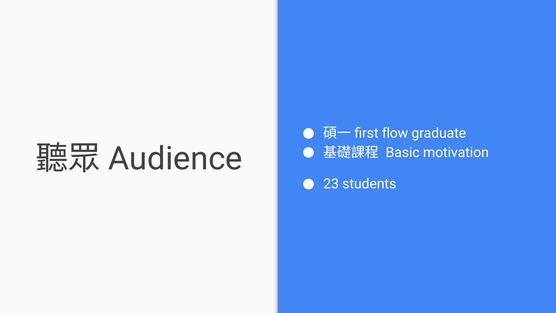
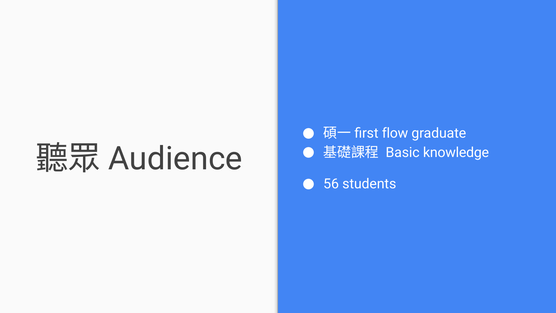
motivation: motivation -> knowledge (456, 152)
23: 23 -> 56 (331, 184)
